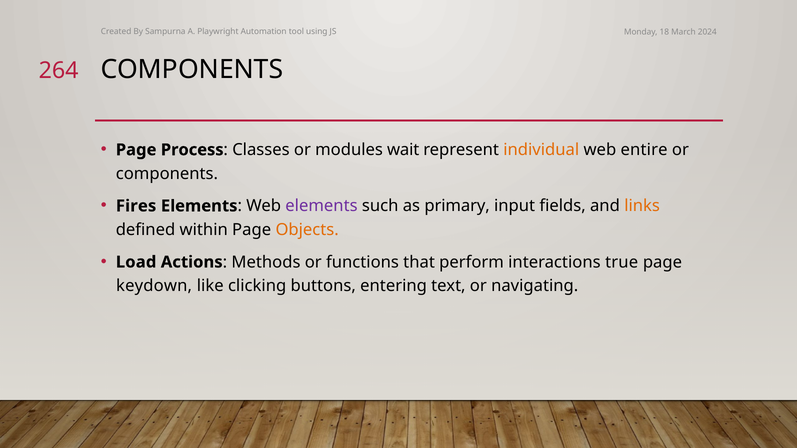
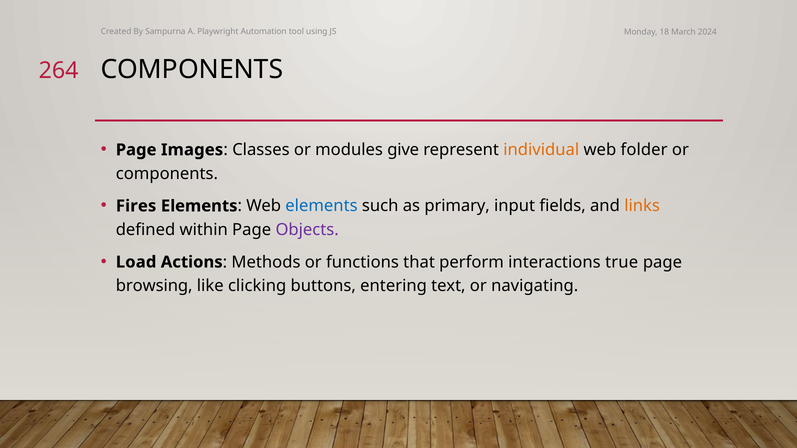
Process: Process -> Images (192, 150)
wait: wait -> give (403, 150)
entire: entire -> folder (644, 150)
elements colour: purple -> blue (321, 206)
Objects colour: orange -> purple (307, 230)
keydown: keydown -> browsing (154, 286)
